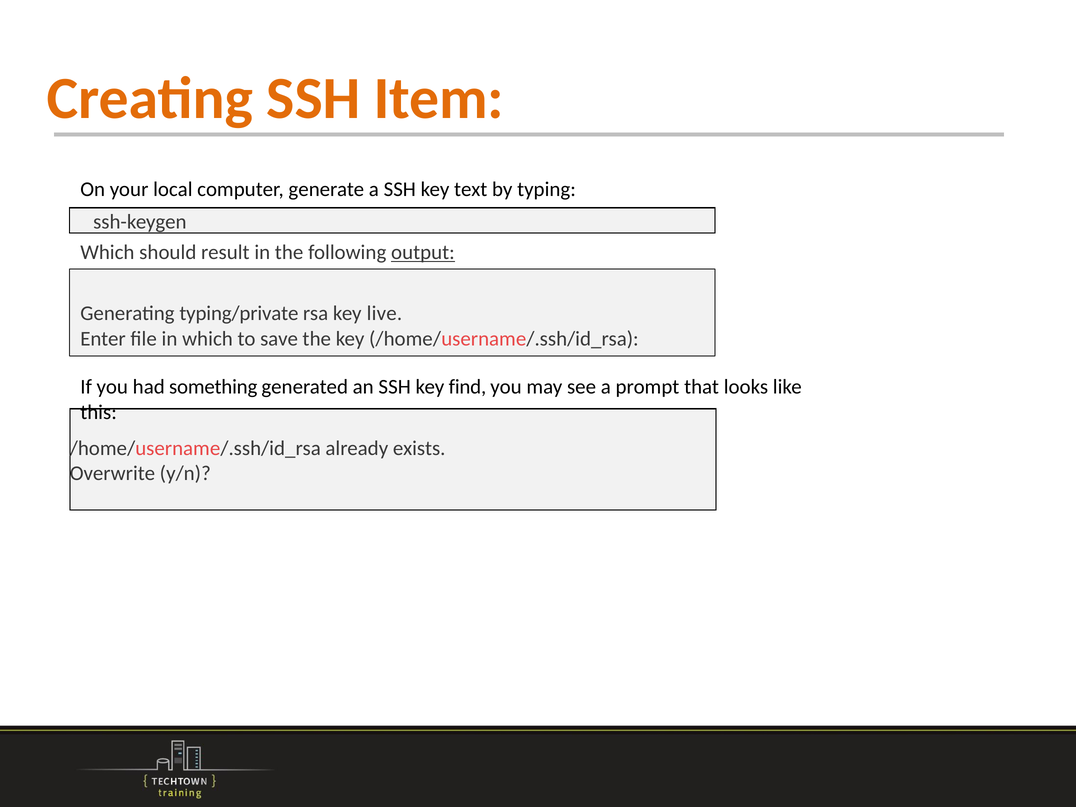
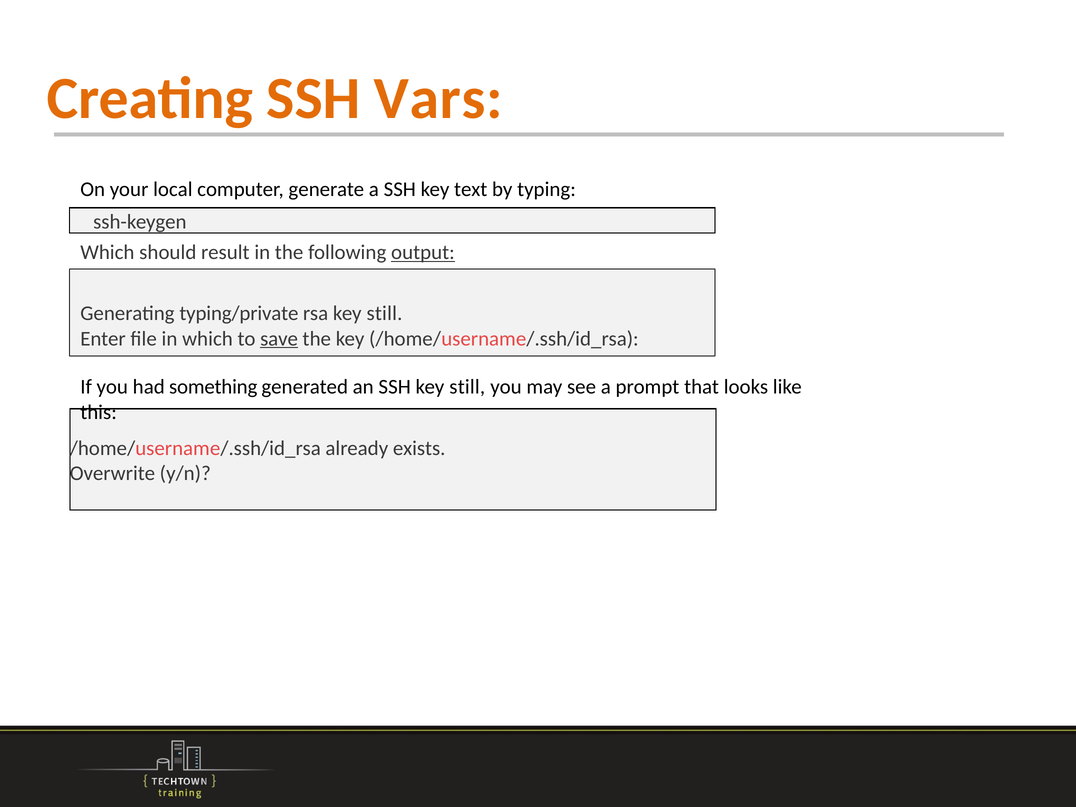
Item: Item -> Vars (438, 98)
rsa key live: live -> still (384, 313)
save underline: none -> present (279, 339)
SSH key find: find -> still (467, 387)
